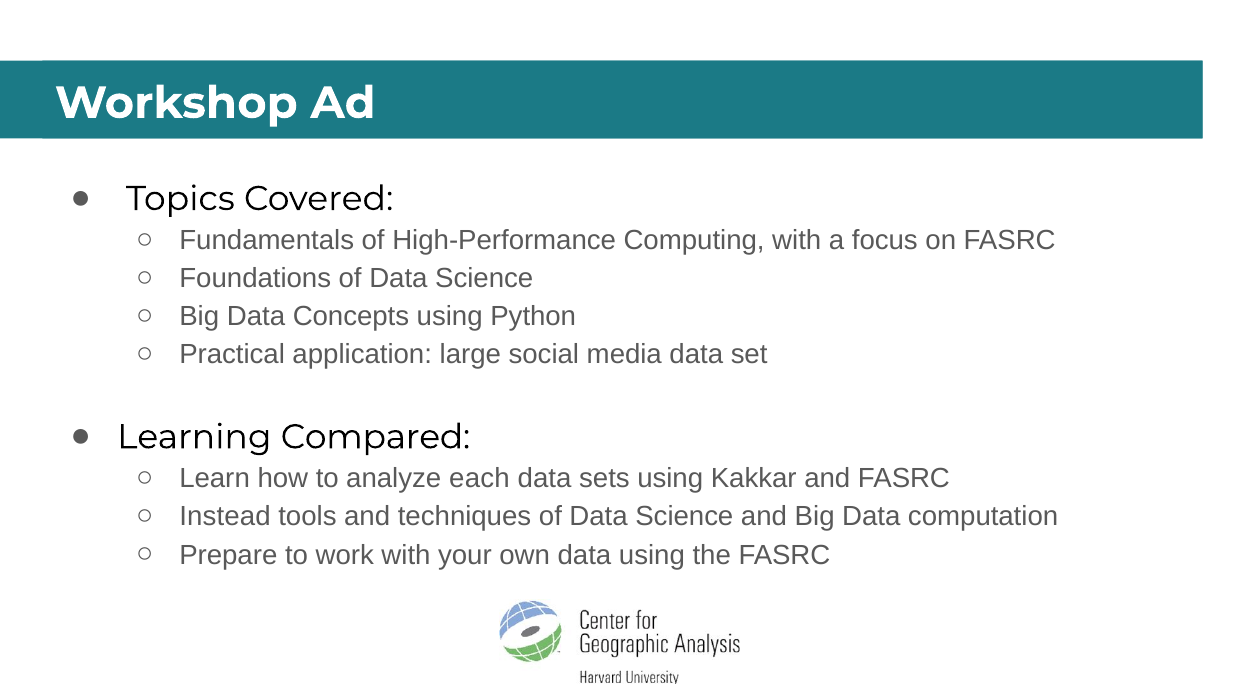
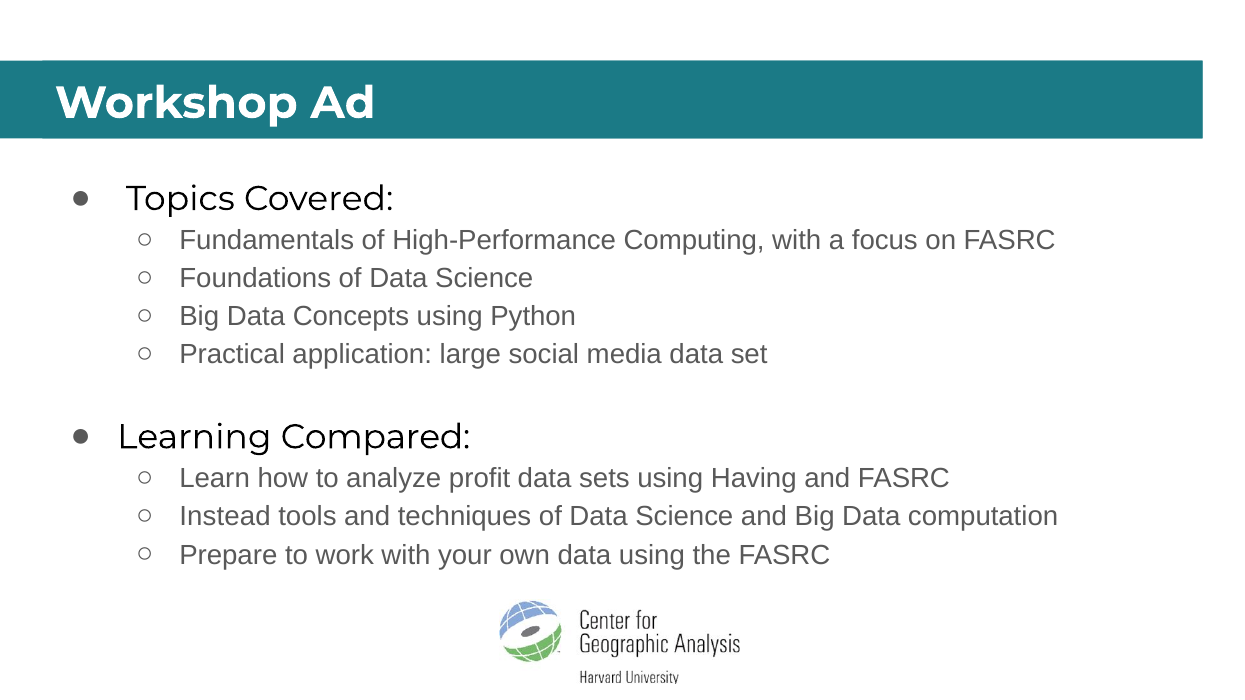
each: each -> profit (480, 479)
Kakkar: Kakkar -> Having (754, 479)
